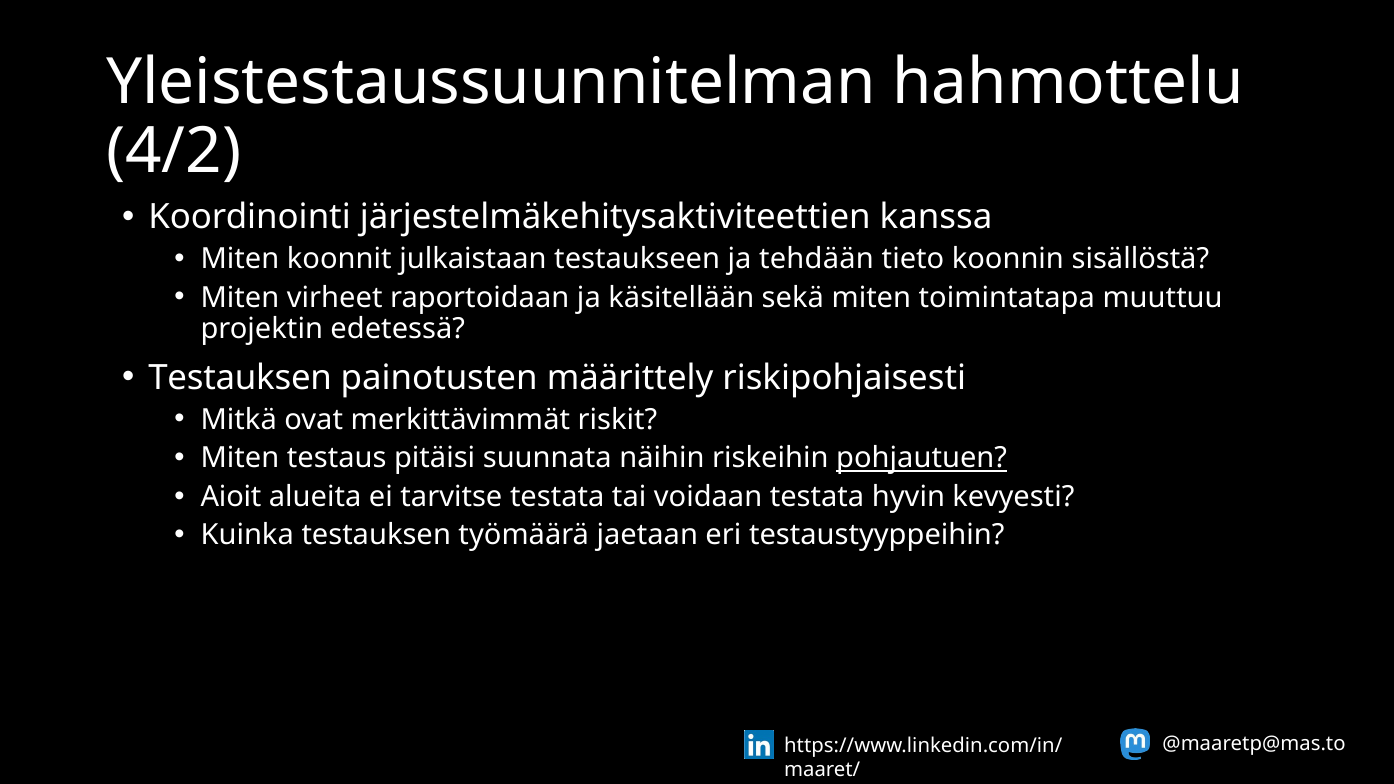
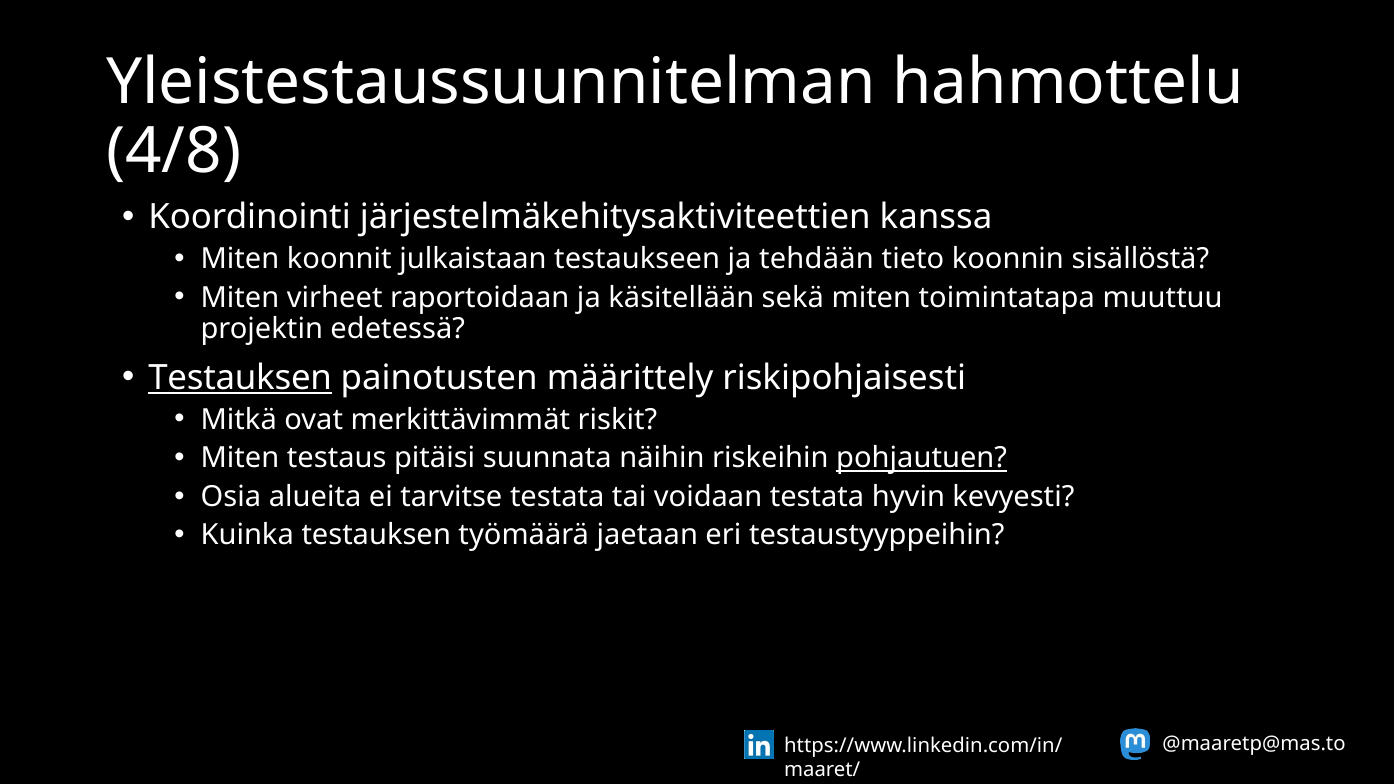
4/2: 4/2 -> 4/8 (174, 152)
Testauksen underline: none -> present (240, 378)
Aioit: Aioit -> Osia (231, 497)
